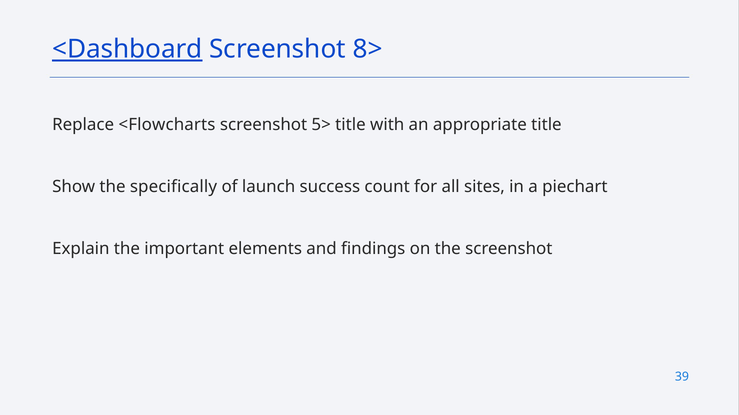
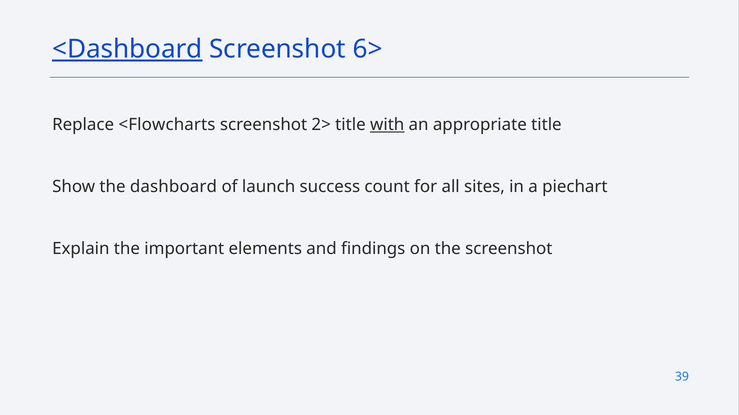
8>: 8> -> 6> (368, 49)
5>: 5> -> 2> (321, 125)
with underline: none -> present (387, 125)
specifically: specifically -> dashboard (173, 187)
